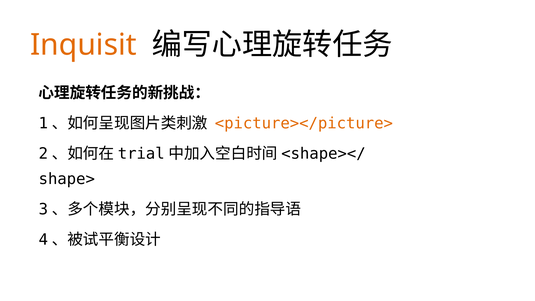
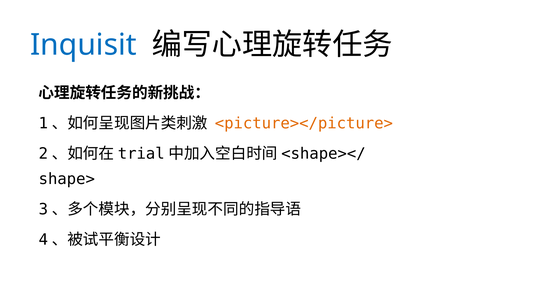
Inquisit colour: orange -> blue (83, 45)
